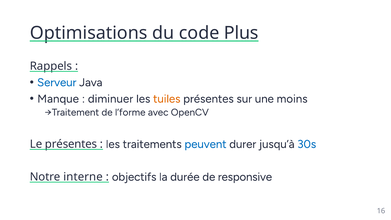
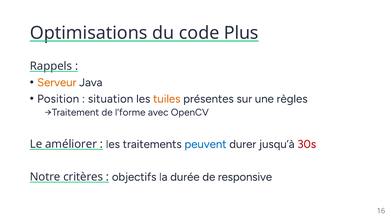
Serveur colour: blue -> orange (57, 82)
Manque: Manque -> Position (58, 99)
diminuer: diminuer -> situation (111, 99)
moins: moins -> règles (292, 99)
Le présentes: présentes -> améliorer (71, 144)
30s colour: blue -> red (307, 144)
interne: interne -> critères (83, 177)
